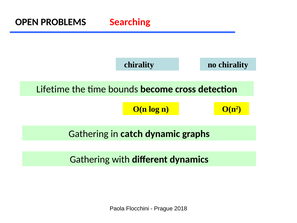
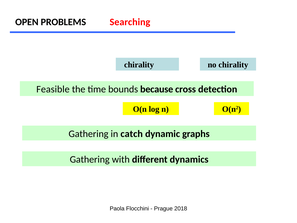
Lifetime: Lifetime -> Feasible (53, 89)
become: become -> because (157, 89)
